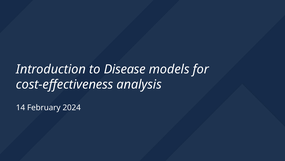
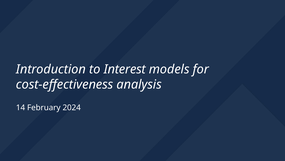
Disease: Disease -> Interest (125, 69)
